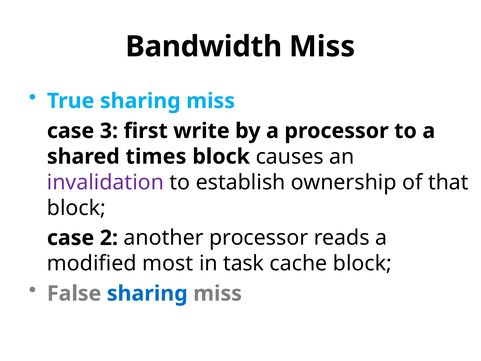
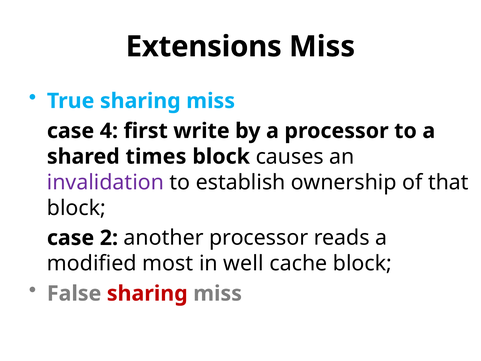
Bandwidth: Bandwidth -> Extensions (204, 47)
3: 3 -> 4 (109, 131)
task: task -> well (244, 263)
sharing colour: blue -> red (147, 293)
